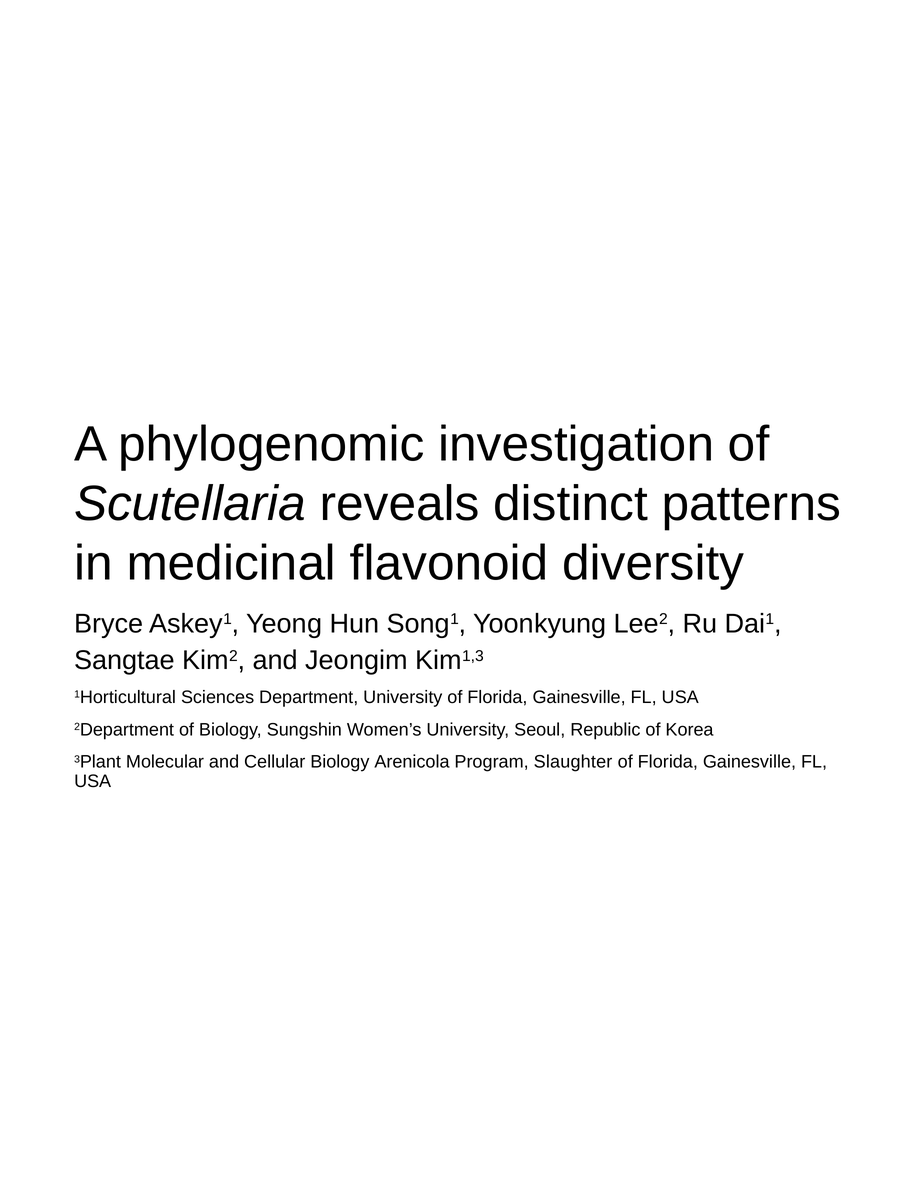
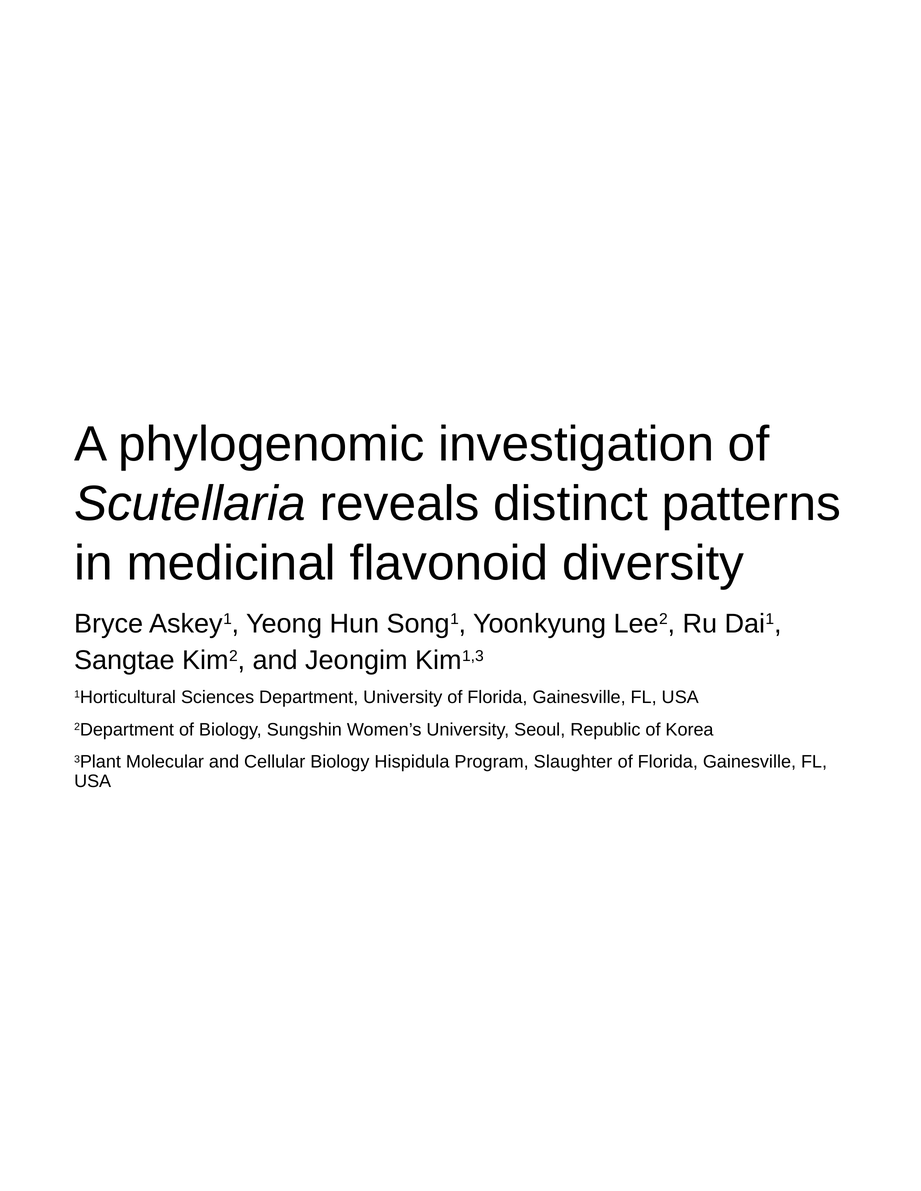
Arenicola: Arenicola -> Hispidula (412, 762)
